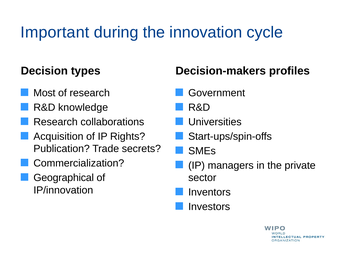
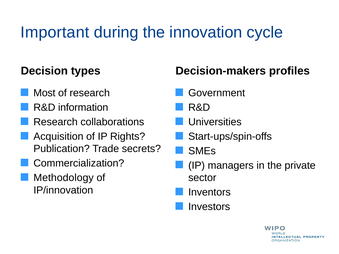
knowledge: knowledge -> information (83, 108)
Geographical: Geographical -> Methodology (64, 178)
